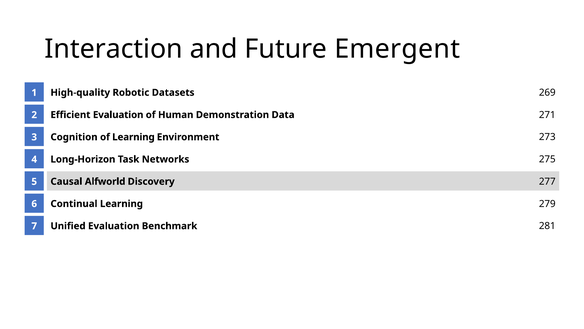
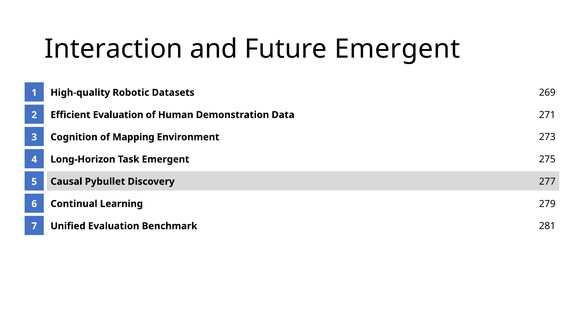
of Learning: Learning -> Mapping (133, 137)
Task Networks: Networks -> Emergent (166, 159)
Alfworld: Alfworld -> Pybullet (105, 181)
